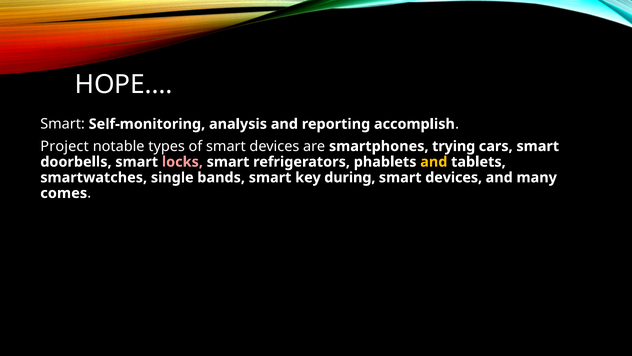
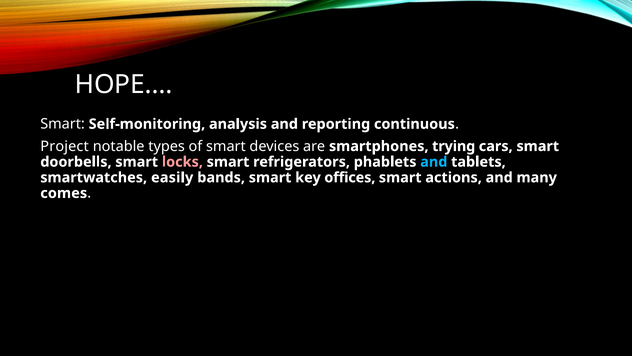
accomplish: accomplish -> continuous (414, 124)
and colour: yellow -> light blue (434, 162)
single: single -> easily (172, 177)
during: during -> offices (350, 177)
devices: devices -> actions (454, 177)
